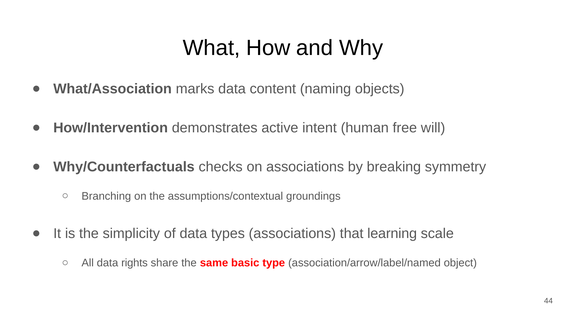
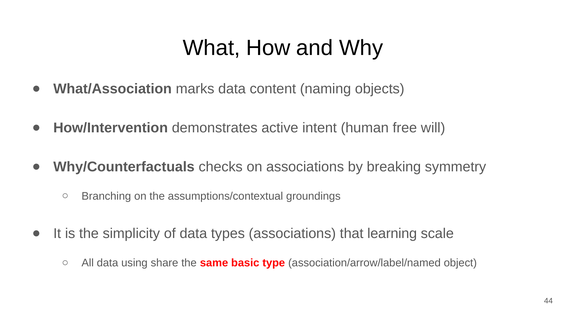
rights: rights -> using (134, 263)
